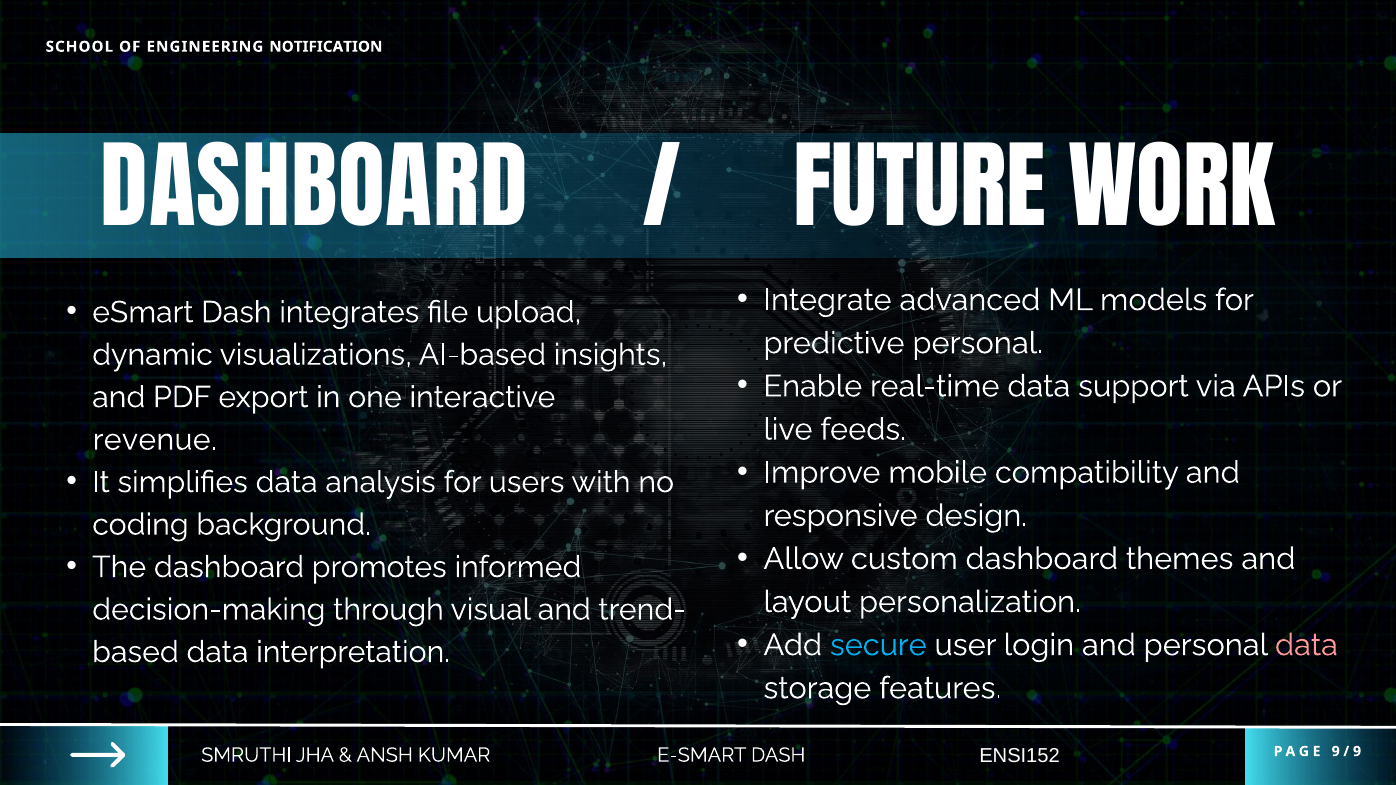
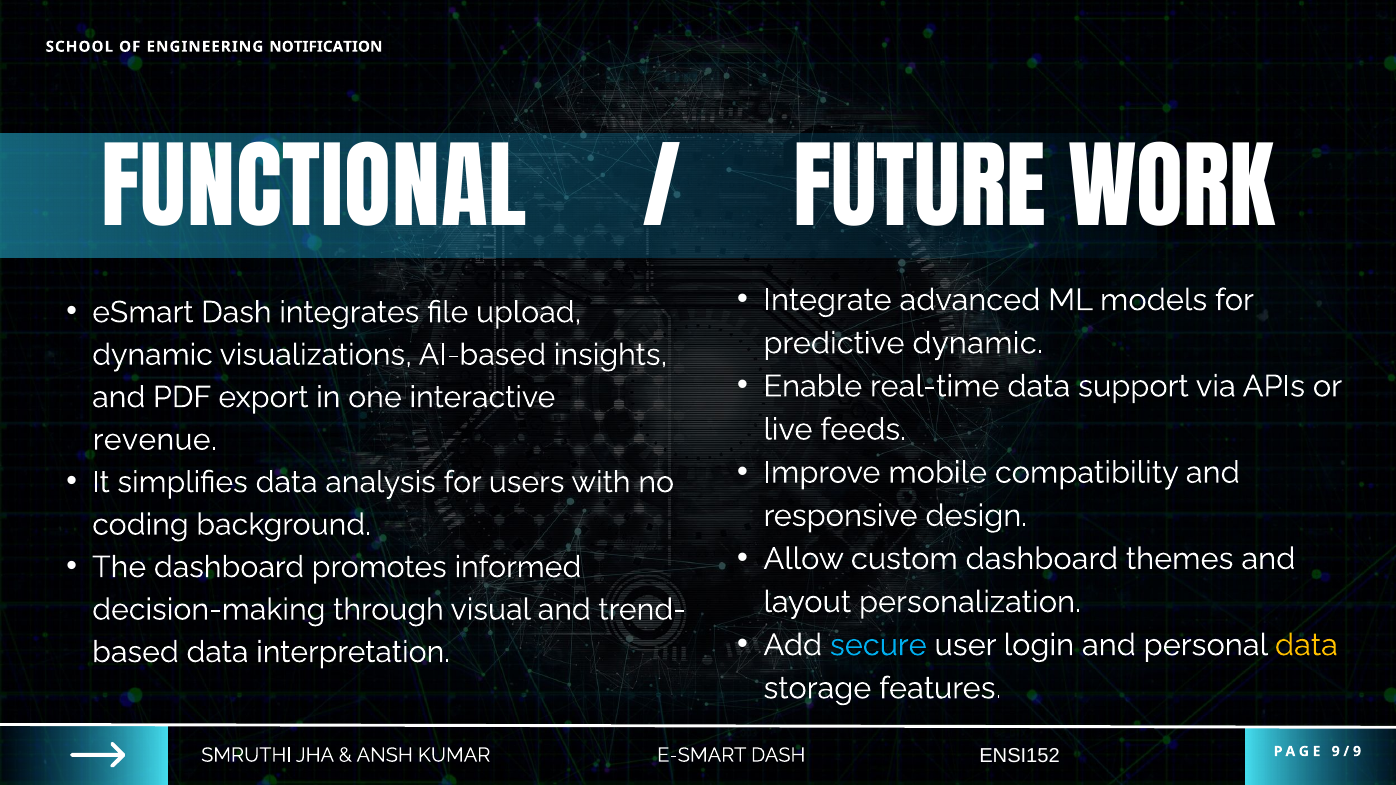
DASHBOARD: DASHBOARD -> FUNCTIONAL (314, 194)
predictive personal: personal -> dynamic (978, 343)
data colour: pink -> yellow (1306, 645)
